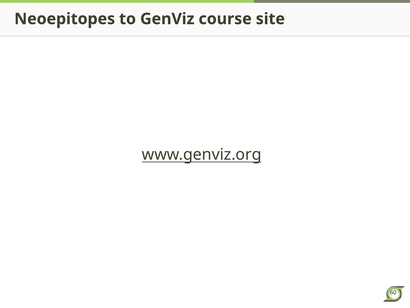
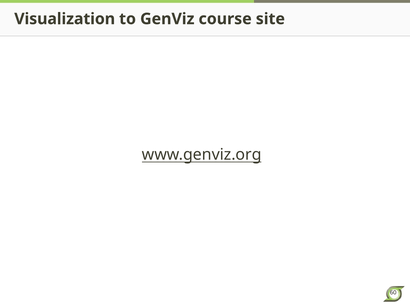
Neoepitopes: Neoepitopes -> Visualization (65, 19)
